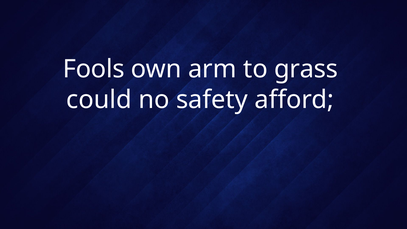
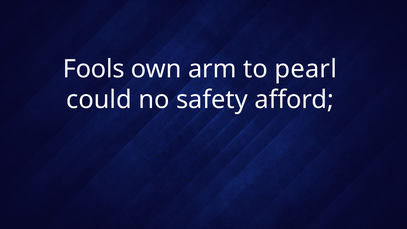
grass: grass -> pearl (306, 69)
